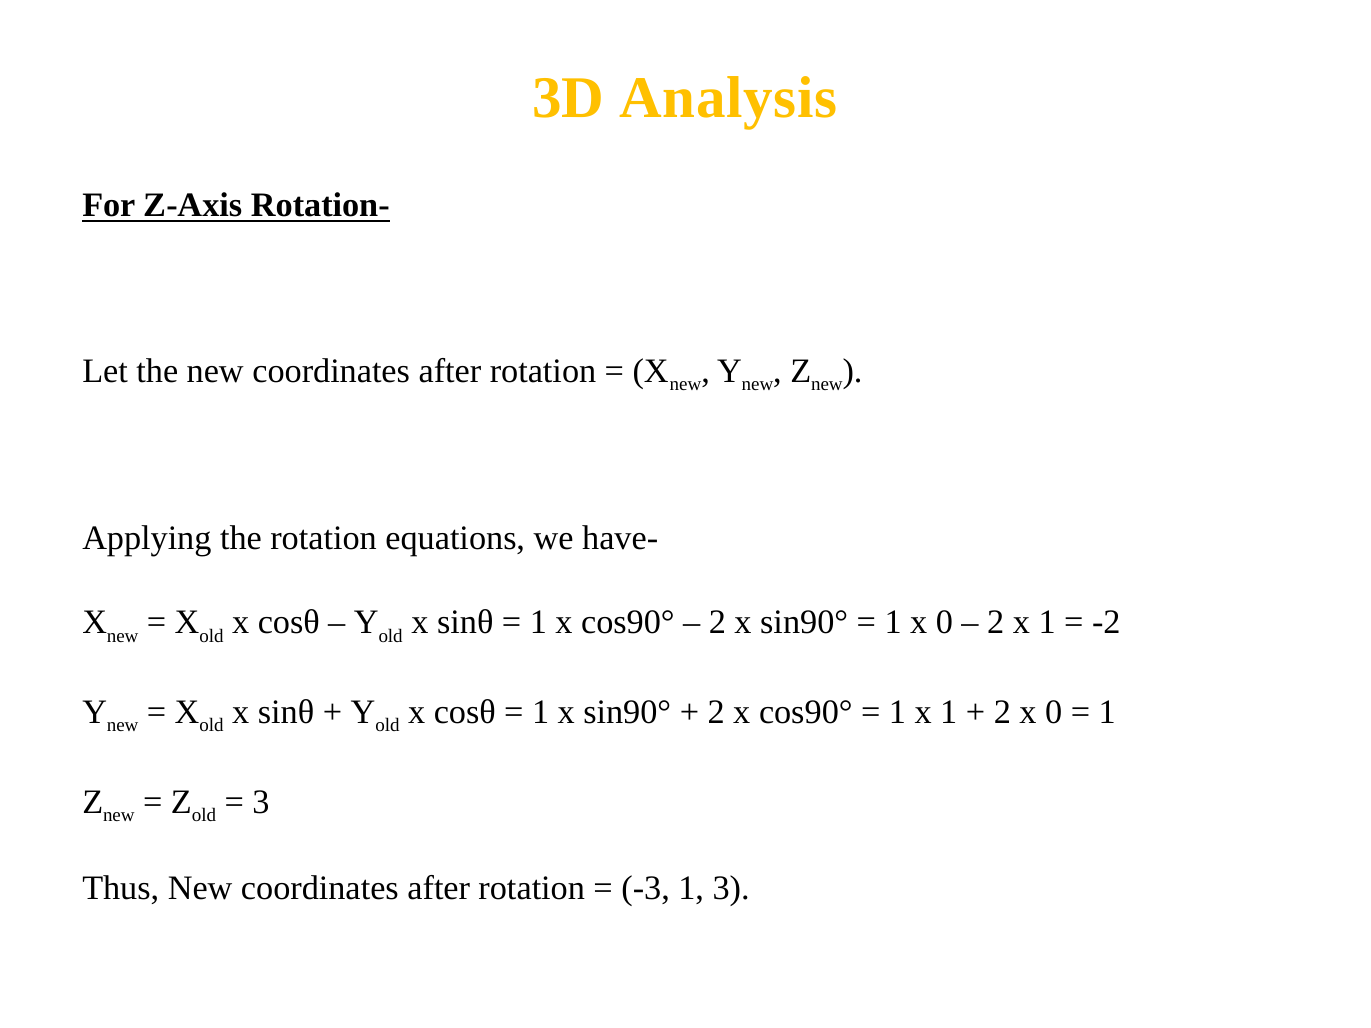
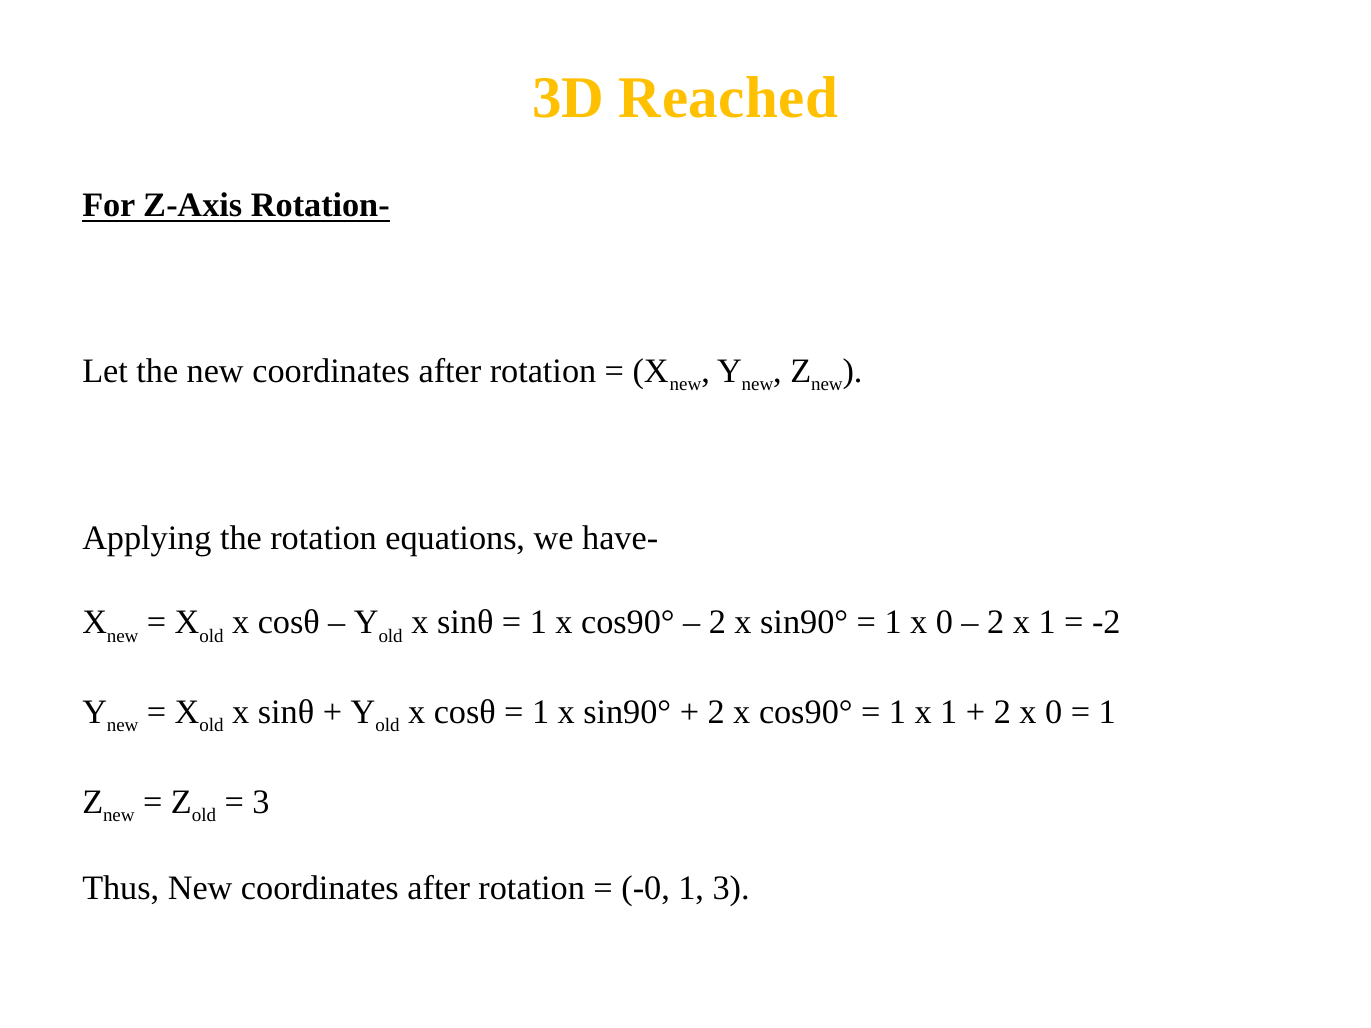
Analysis: Analysis -> Reached (728, 98)
-3: -3 -> -0 (646, 888)
